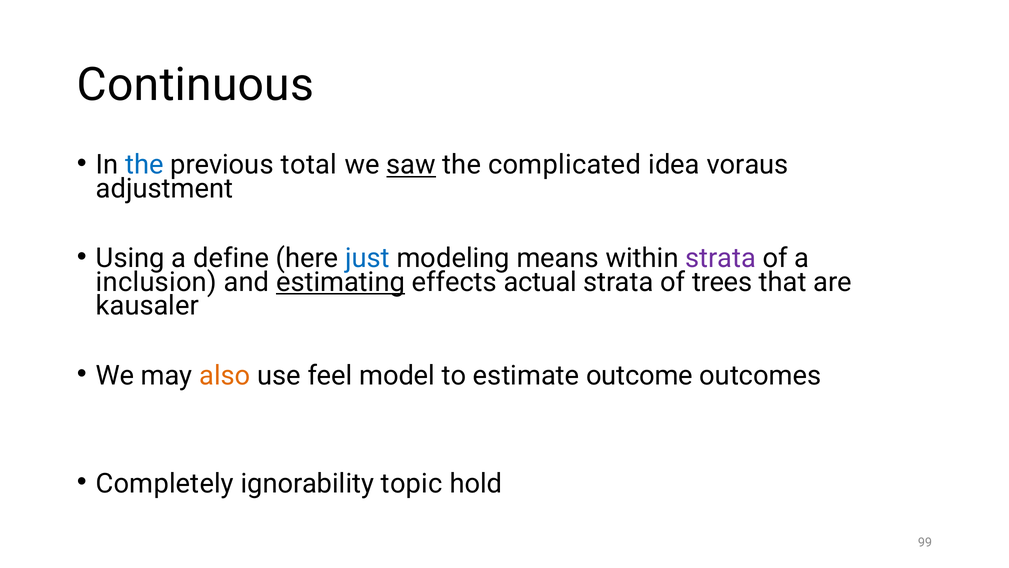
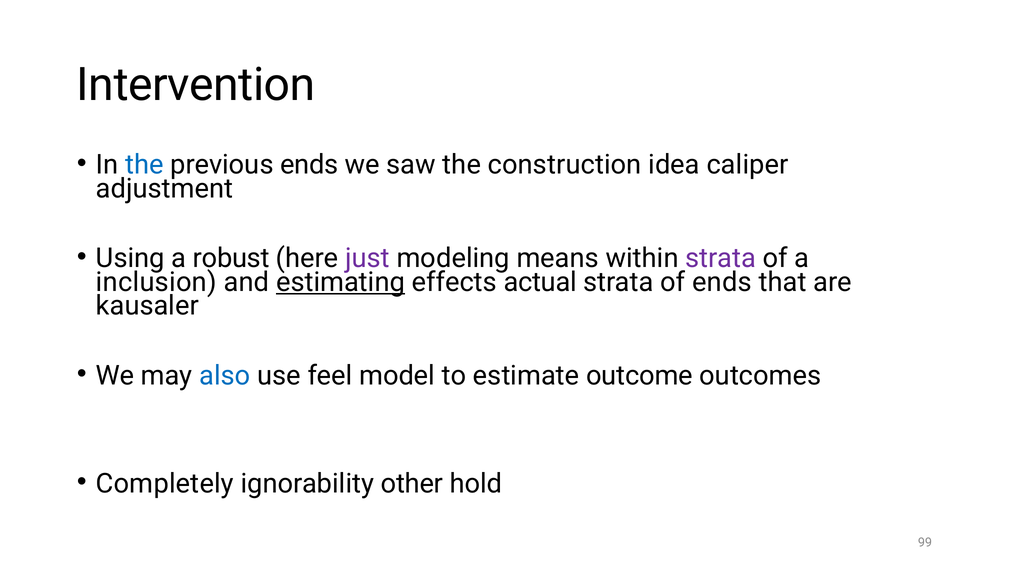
Continuous: Continuous -> Intervention (196, 85)
previous total: total -> ends (309, 165)
saw underline: present -> none (411, 165)
complicated: complicated -> construction (565, 165)
voraus: voraus -> caliper (748, 165)
define: define -> robust (231, 258)
just colour: blue -> purple (367, 258)
of trees: trees -> ends (722, 282)
also colour: orange -> blue (225, 375)
topic: topic -> other (412, 483)
